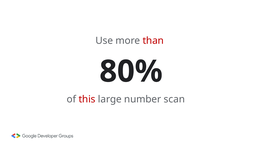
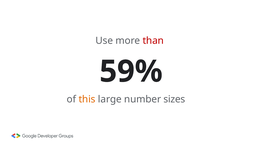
80%: 80% -> 59% (131, 72)
this colour: red -> orange (87, 99)
scan: scan -> sizes (174, 99)
